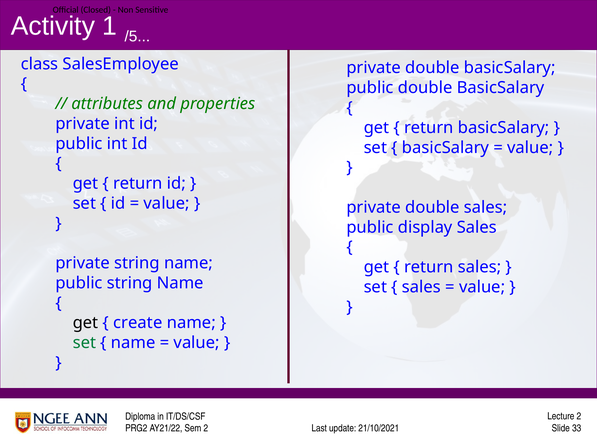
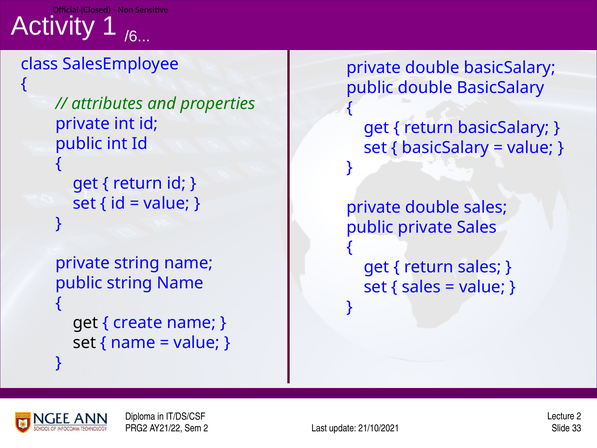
/5: /5 -> /6 (137, 36)
public display: display -> private (425, 227)
set colour: green -> black (84, 343)
